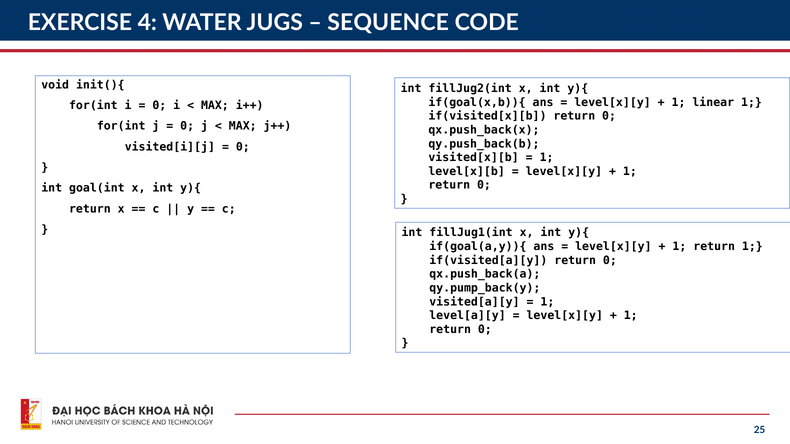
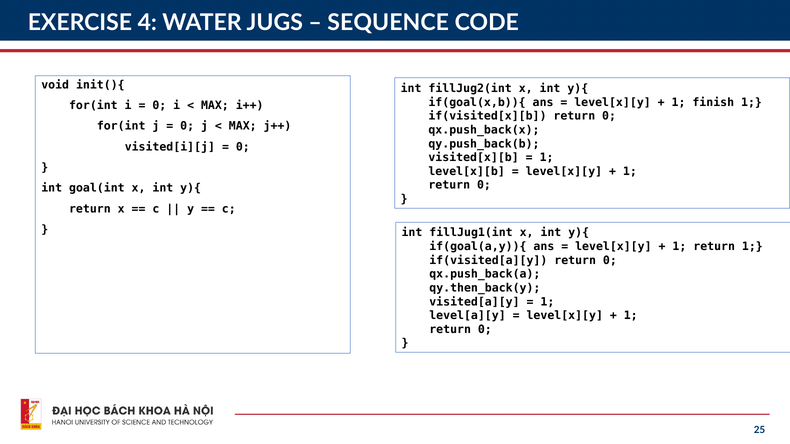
linear: linear -> finish (713, 102)
qy.pump_back(y: qy.pump_back(y -> qy.then_back(y (485, 288)
